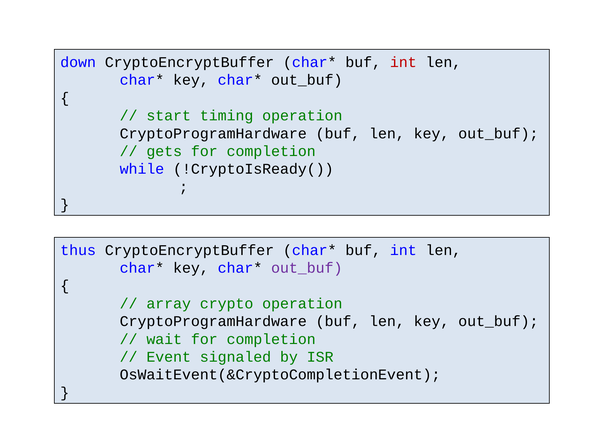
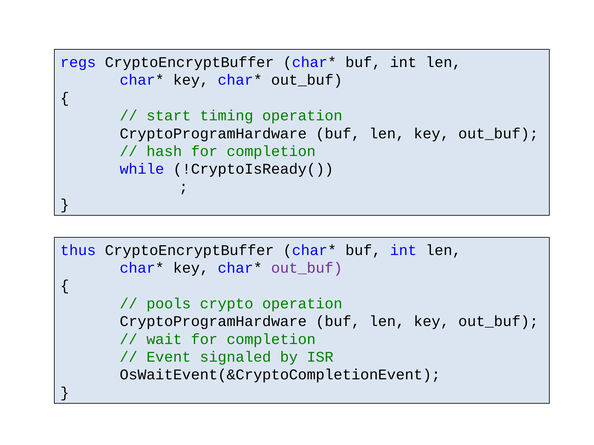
down: down -> regs (78, 62)
int colour: red -> black (403, 62)
gets: gets -> hash (164, 151)
array: array -> pools (169, 304)
